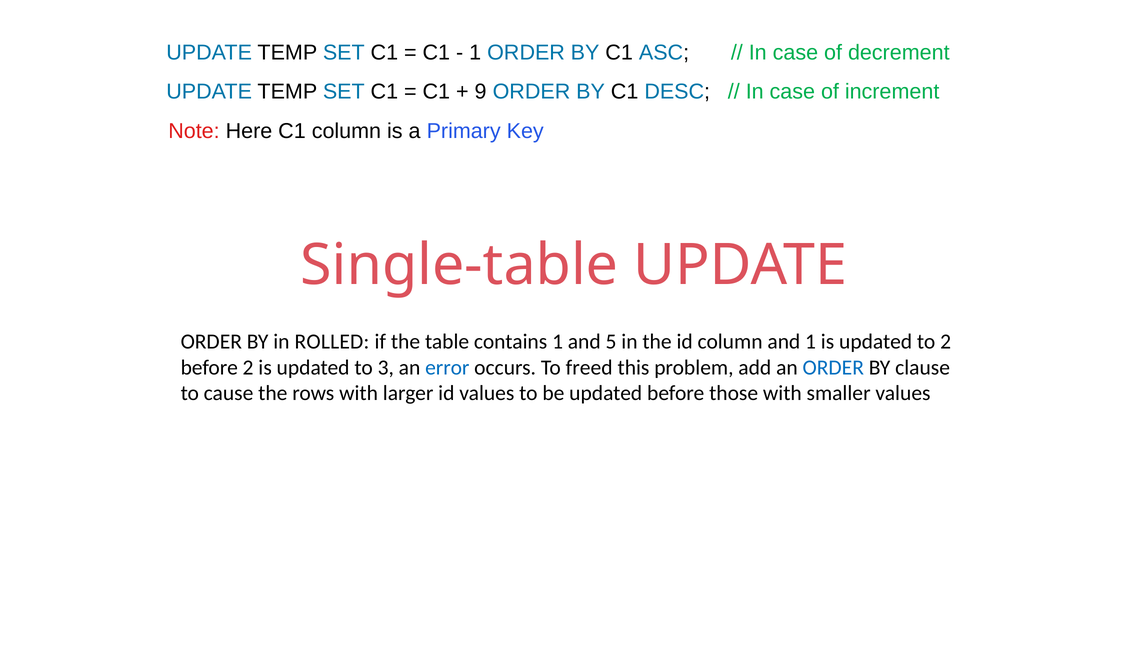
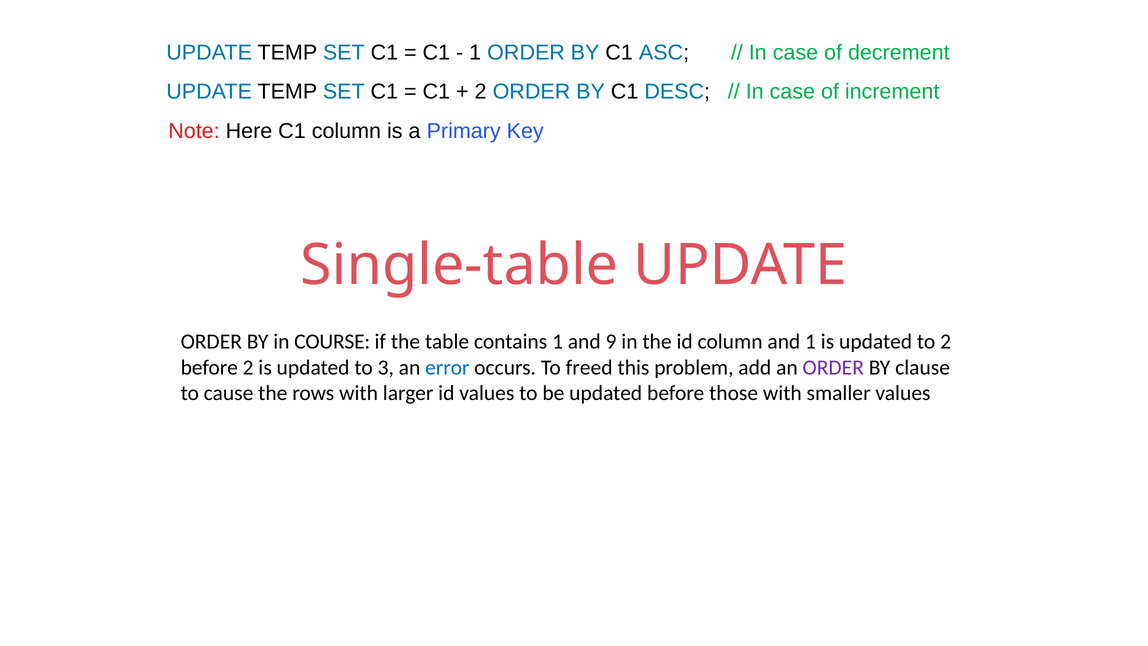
9: 9 -> 2 (481, 92)
ROLLED: ROLLED -> COURSE (332, 342)
5: 5 -> 9 (611, 342)
ORDER colour: blue -> purple (833, 367)
